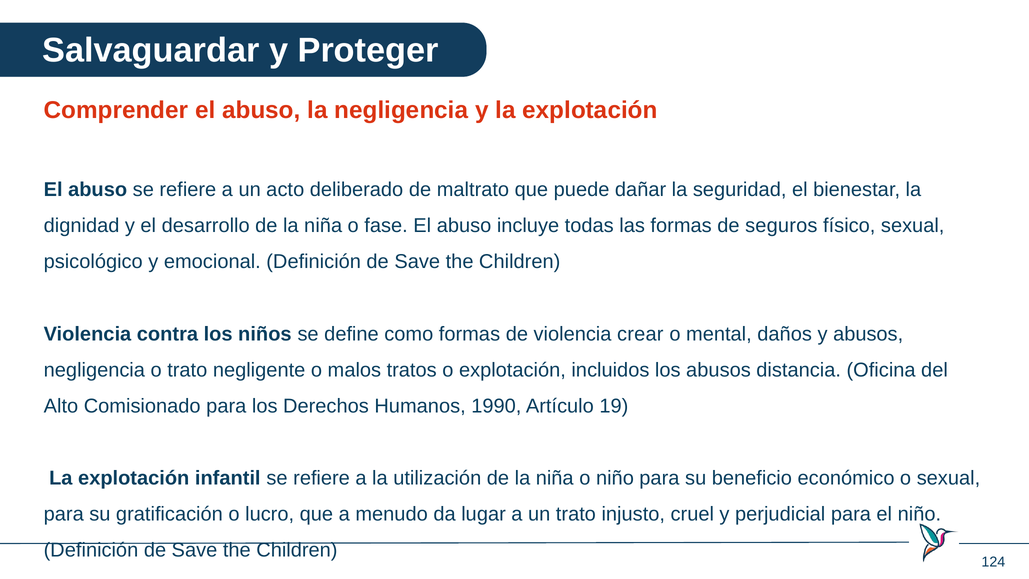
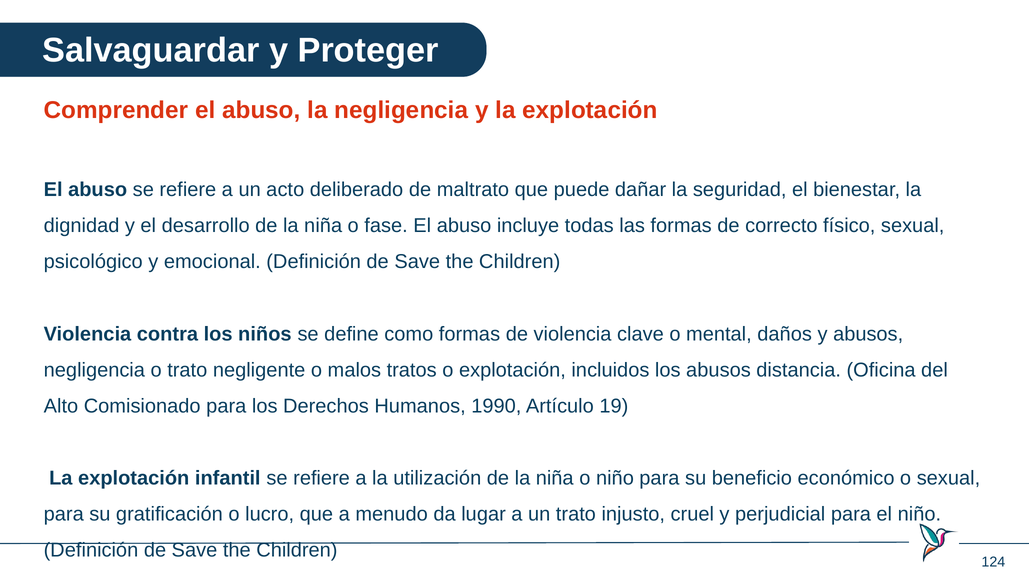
seguros: seguros -> correcto (781, 226)
crear: crear -> clave (640, 334)
